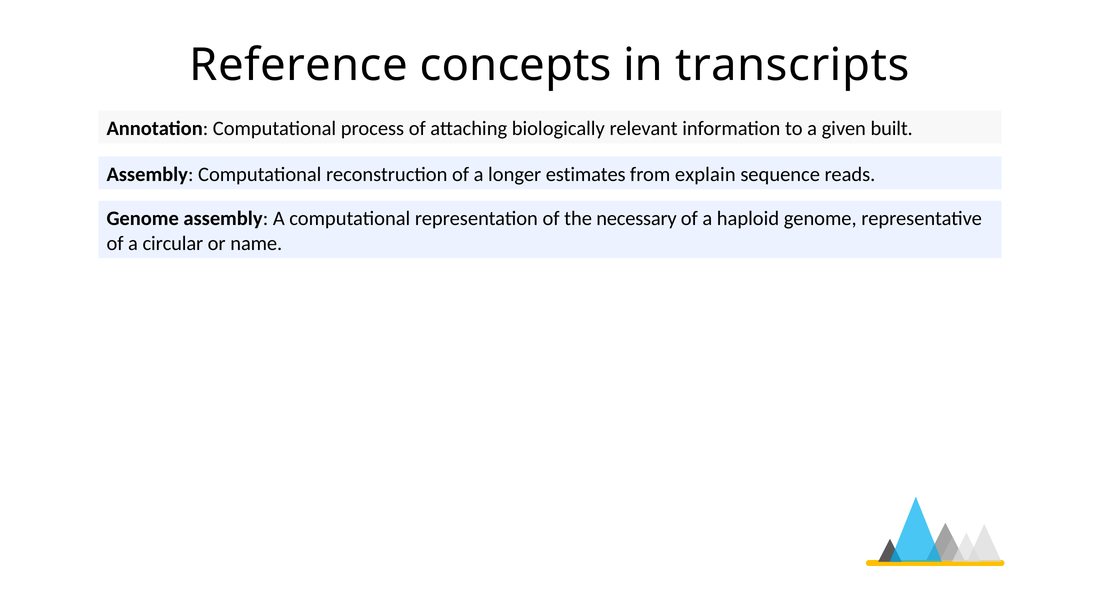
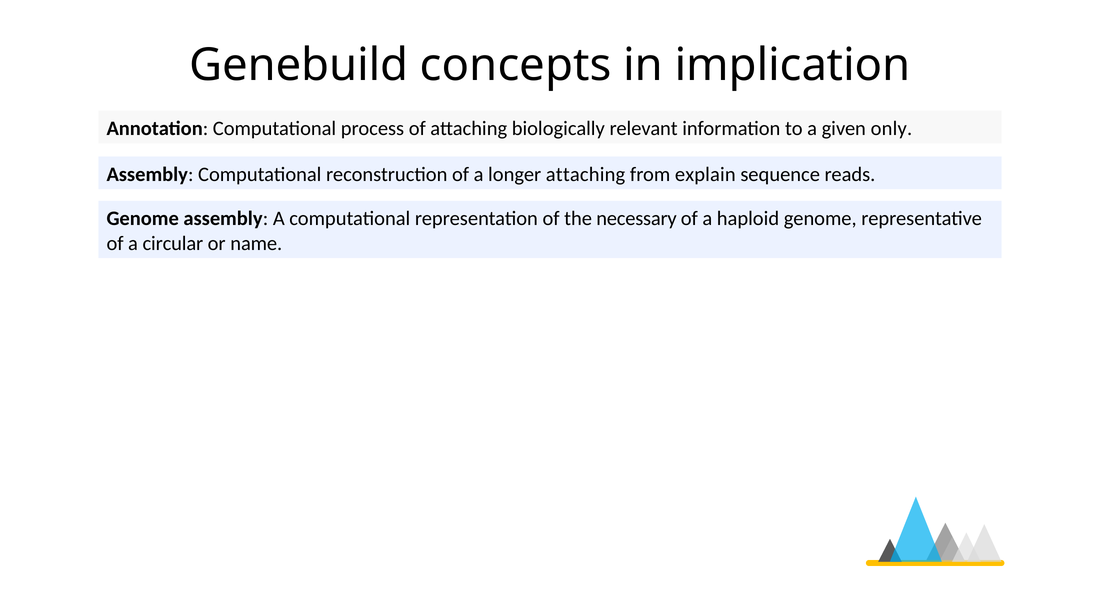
Reference: Reference -> Genebuild (299, 65)
transcripts: transcripts -> implication (793, 65)
built: built -> only (891, 129)
longer estimates: estimates -> attaching (586, 174)
